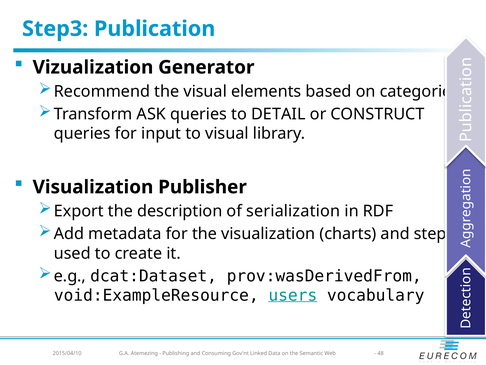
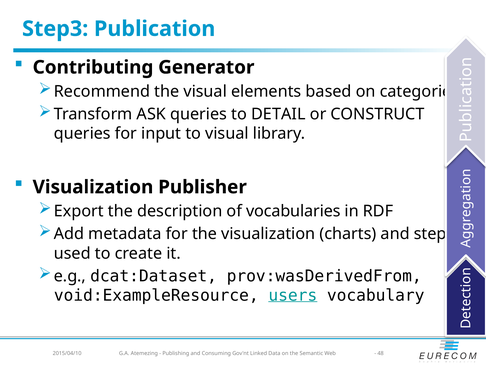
Vizualization: Vizualization -> Contributing (93, 67)
serialization: serialization -> vocabularies (293, 211)
